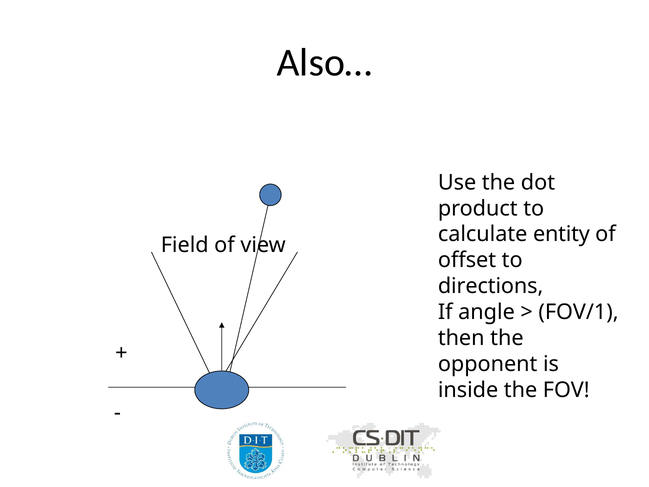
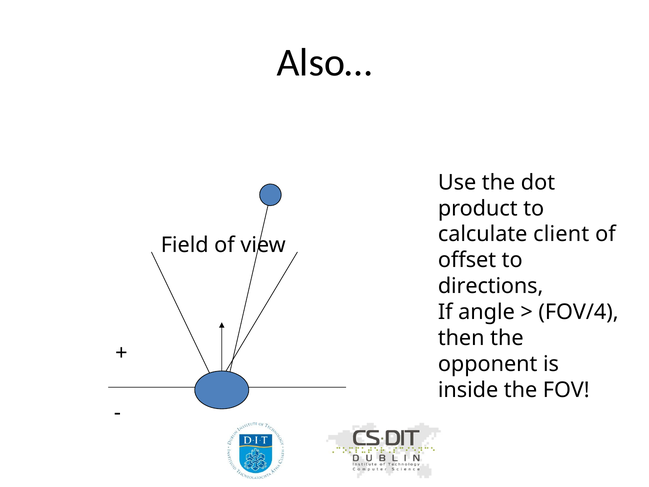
entity: entity -> client (561, 234)
FOV/1: FOV/1 -> FOV/4 (579, 312)
